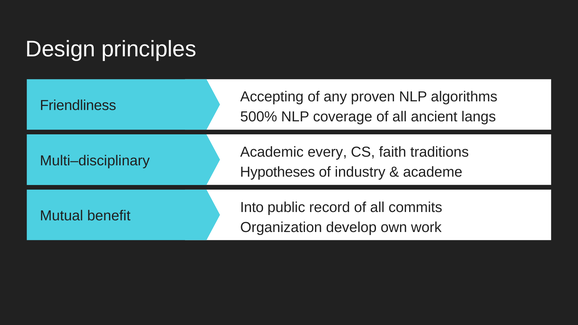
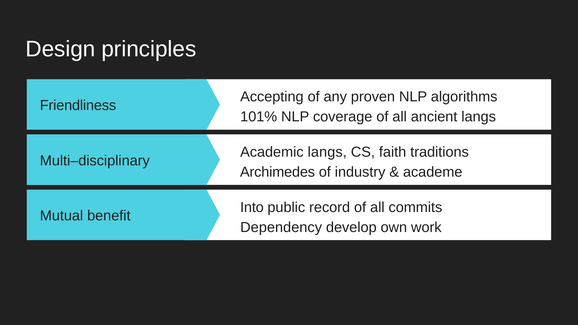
500%: 500% -> 101% (259, 117)
Academic every: every -> langs (327, 152)
Hypotheses: Hypotheses -> Archimedes (278, 172)
Organization: Organization -> Dependency (281, 227)
